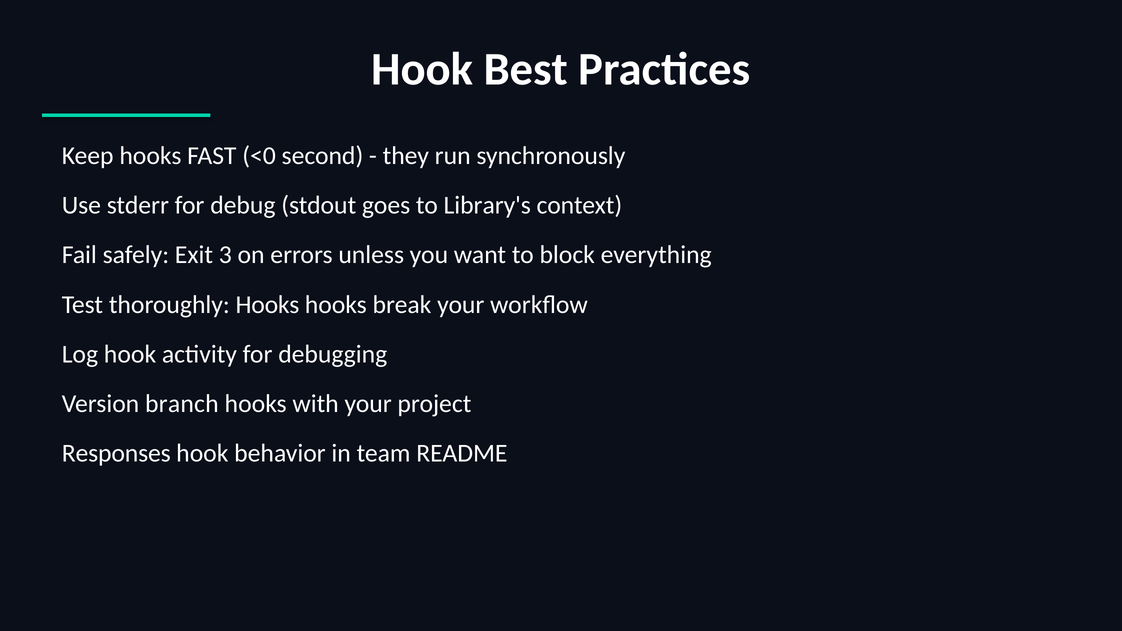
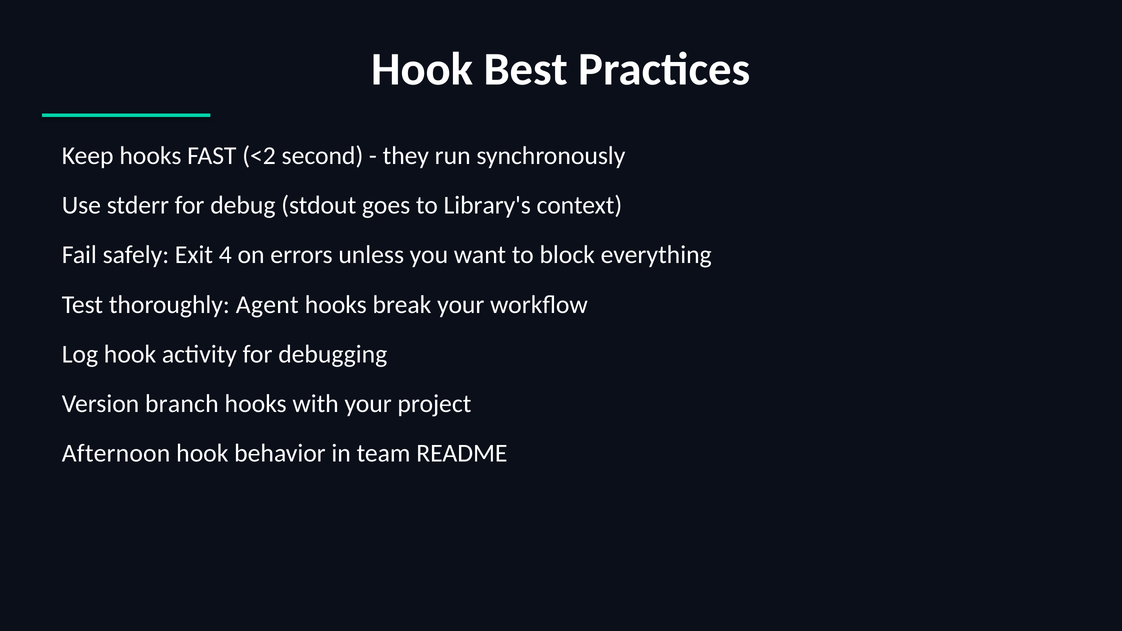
<0: <0 -> <2 (259, 156)
3: 3 -> 4 (225, 255)
thoroughly Hooks: Hooks -> Agent (267, 305)
Responses: Responses -> Afternoon (116, 453)
